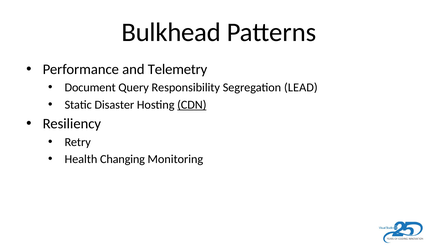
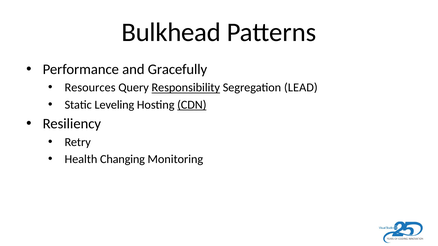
Telemetry: Telemetry -> Gracefully (177, 69)
Document: Document -> Resources (90, 88)
Responsibility underline: none -> present (186, 88)
Disaster: Disaster -> Leveling (114, 105)
